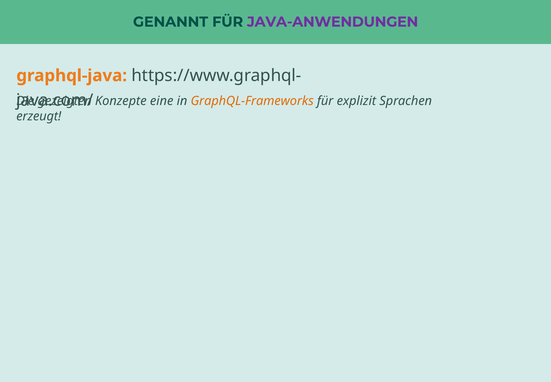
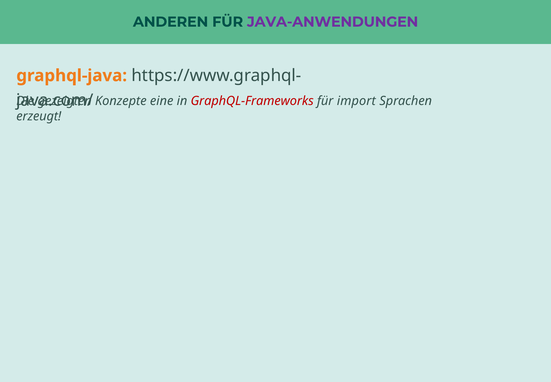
GENANNT: GENANNT -> ANDEREN (171, 22)
GraphQL-Frameworks colour: orange -> red (252, 101)
explizit: explizit -> import (356, 101)
